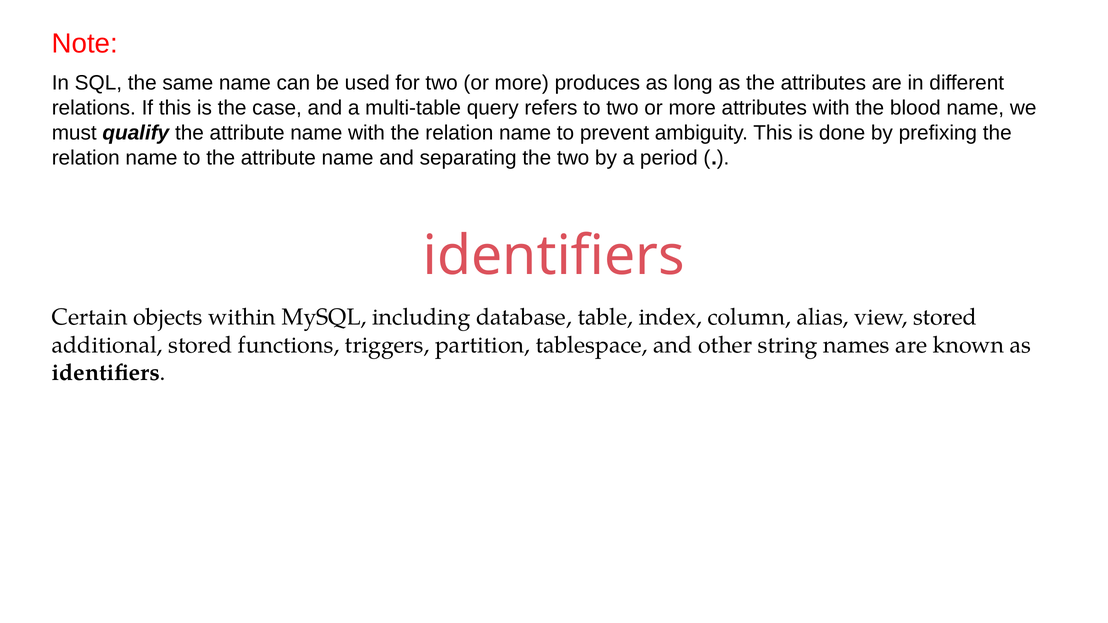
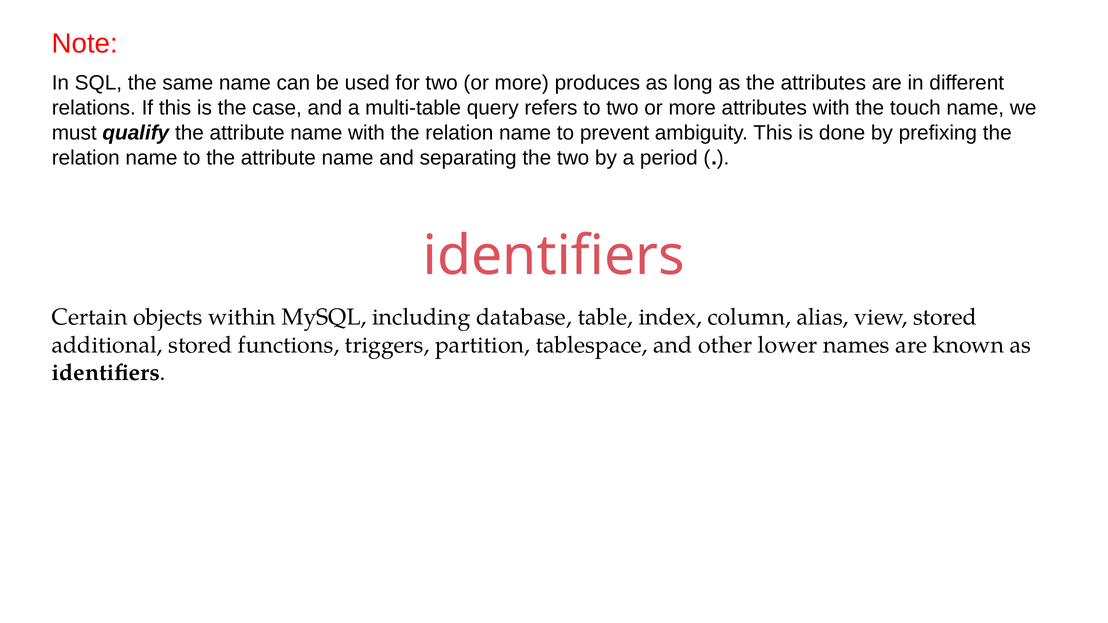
blood: blood -> touch (915, 108)
string: string -> lower (788, 345)
